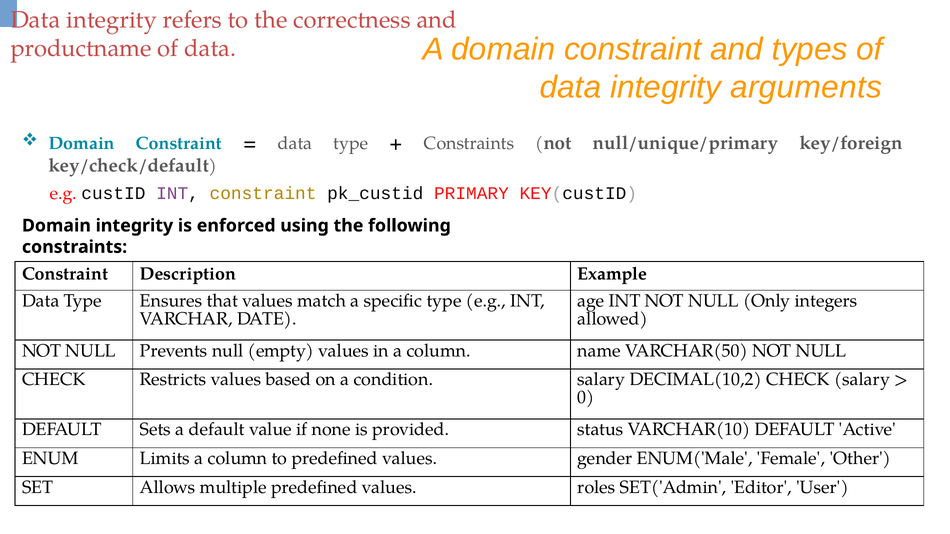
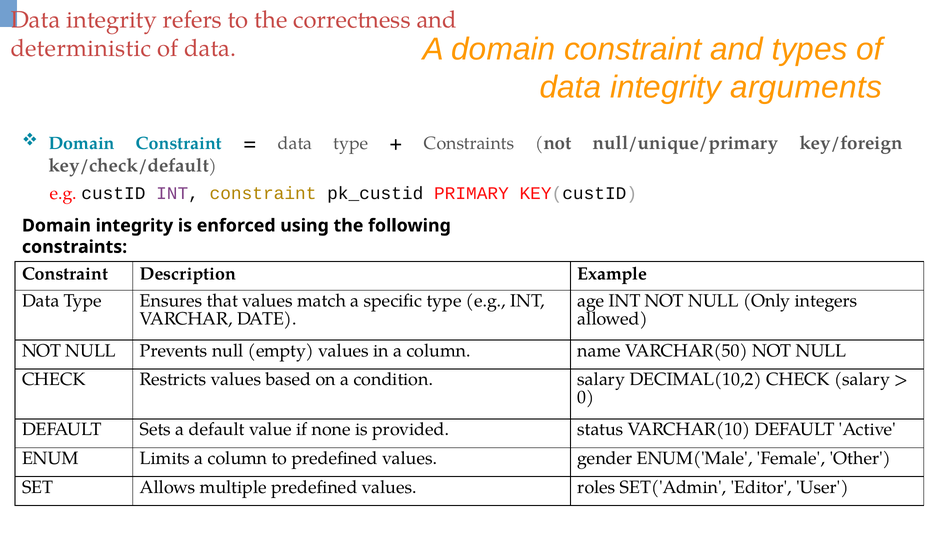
productname: productname -> deterministic (81, 49)
